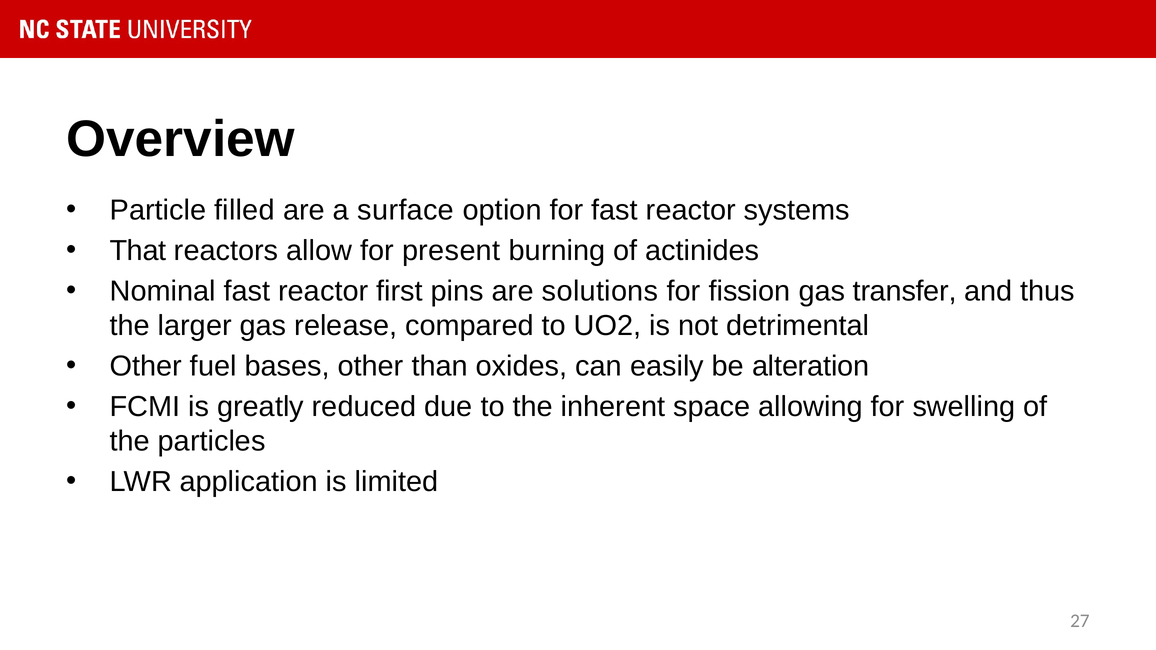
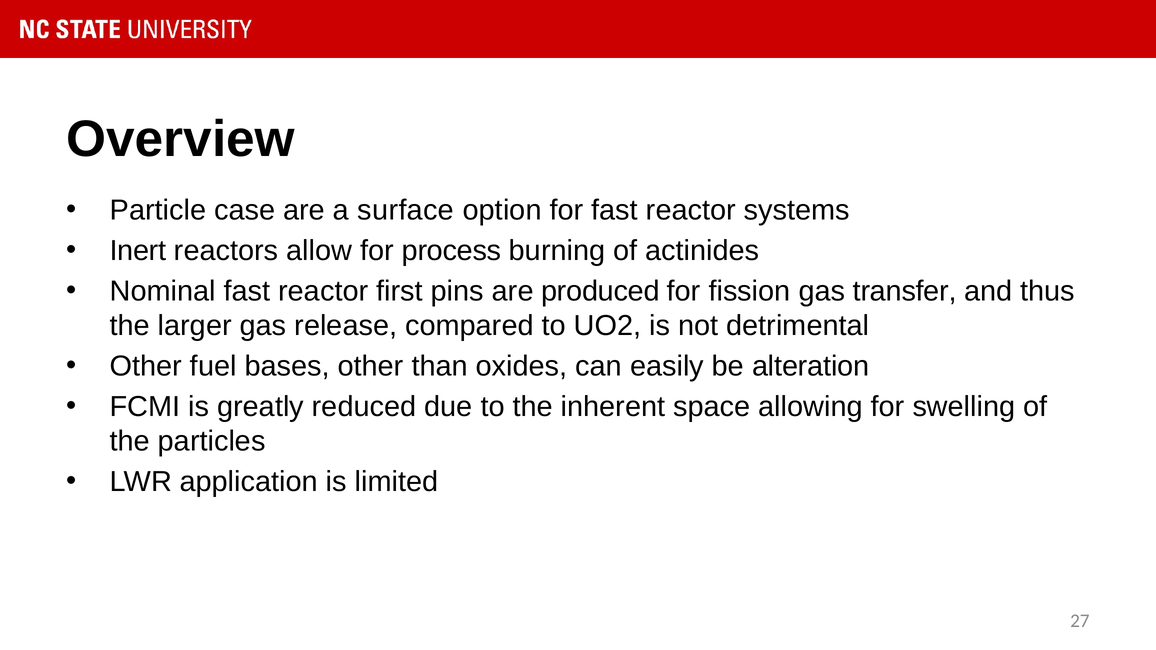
filled: filled -> case (245, 210)
That: That -> Inert (138, 251)
present: present -> process (451, 251)
solutions: solutions -> produced (600, 291)
